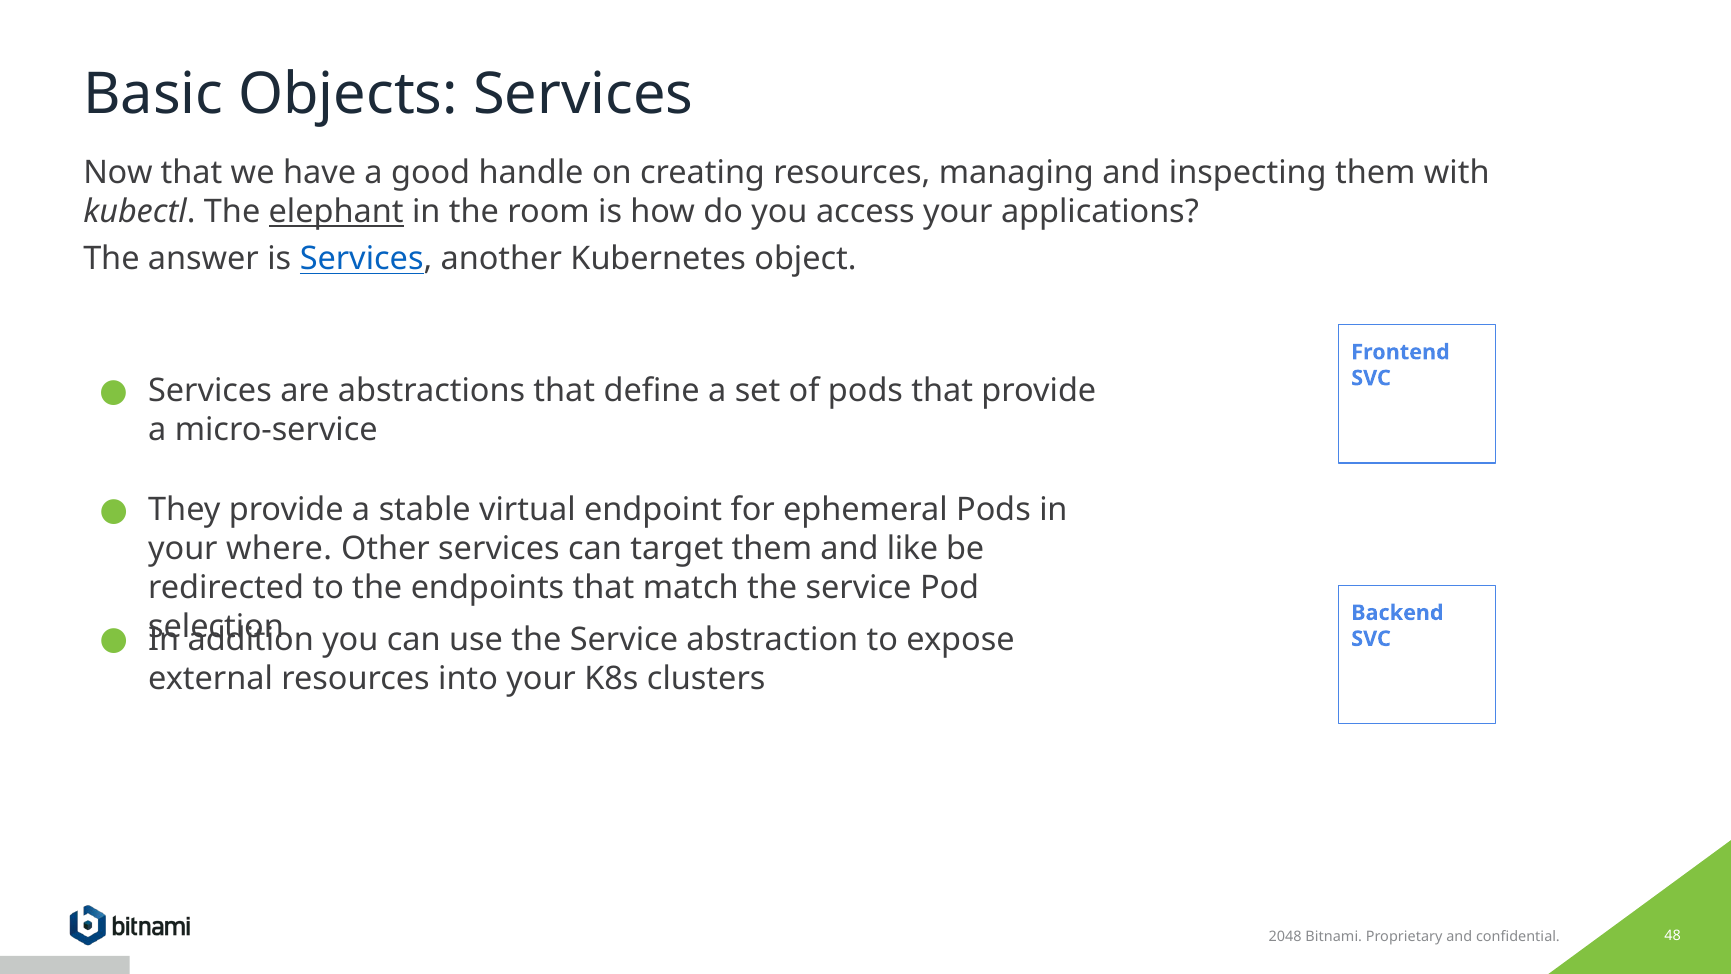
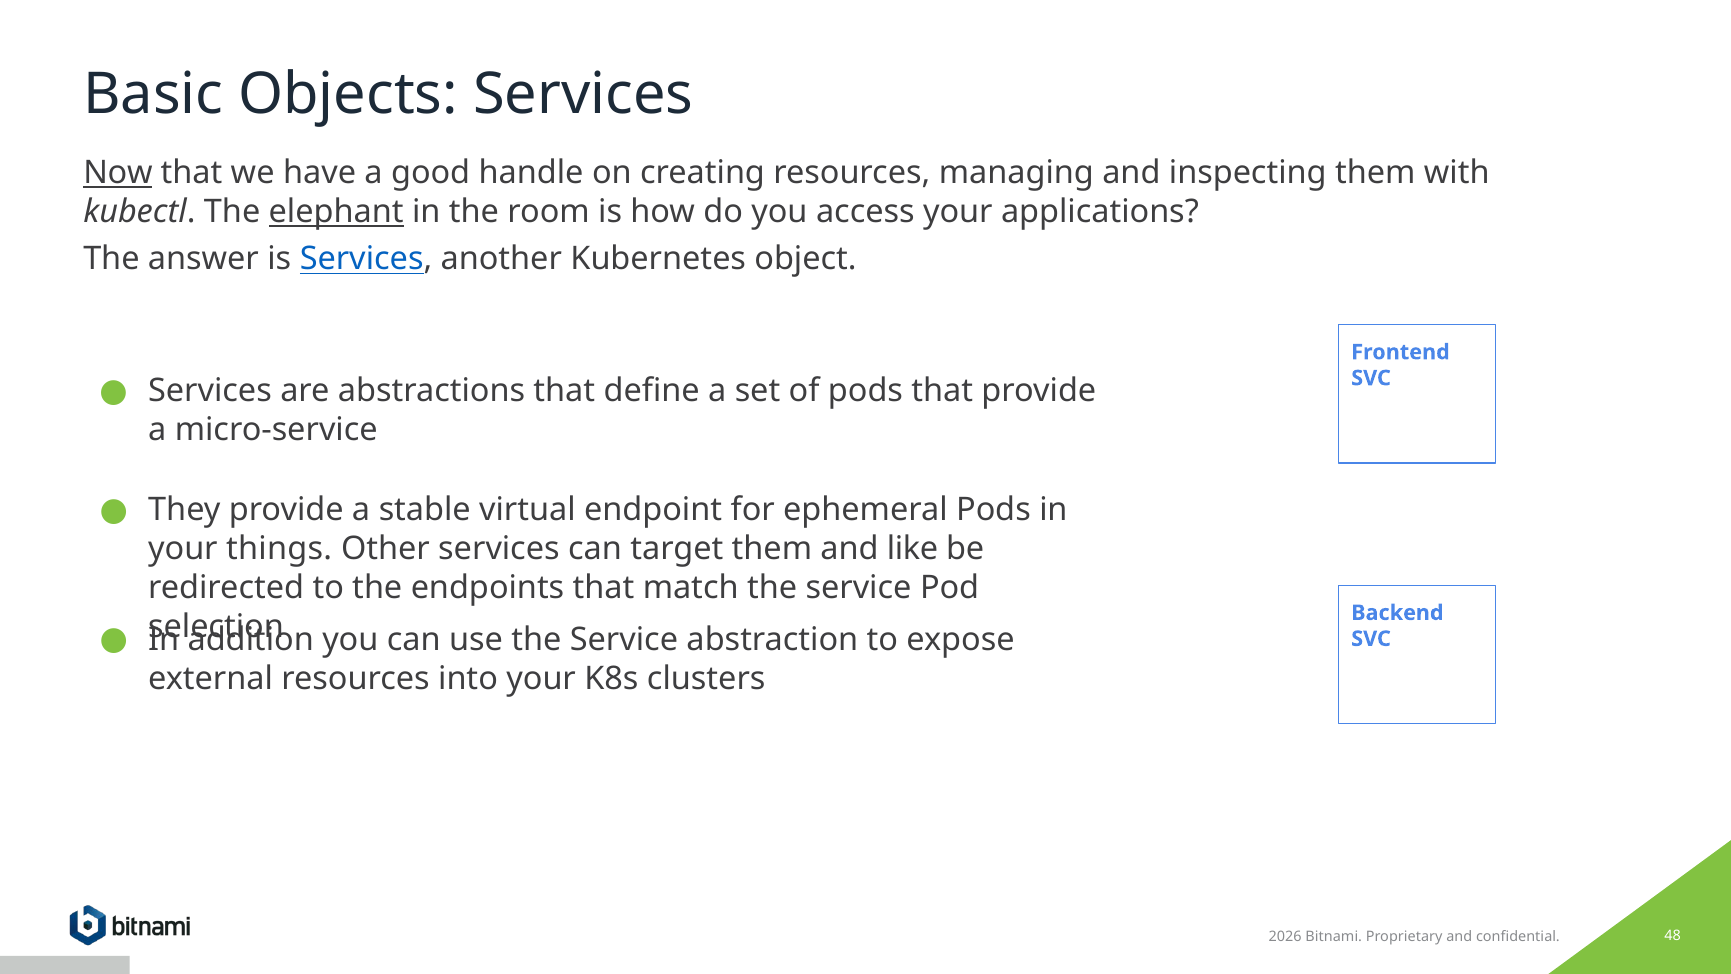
Now underline: none -> present (118, 173)
where: where -> things (279, 549)
2048: 2048 -> 2026 (1285, 937)
